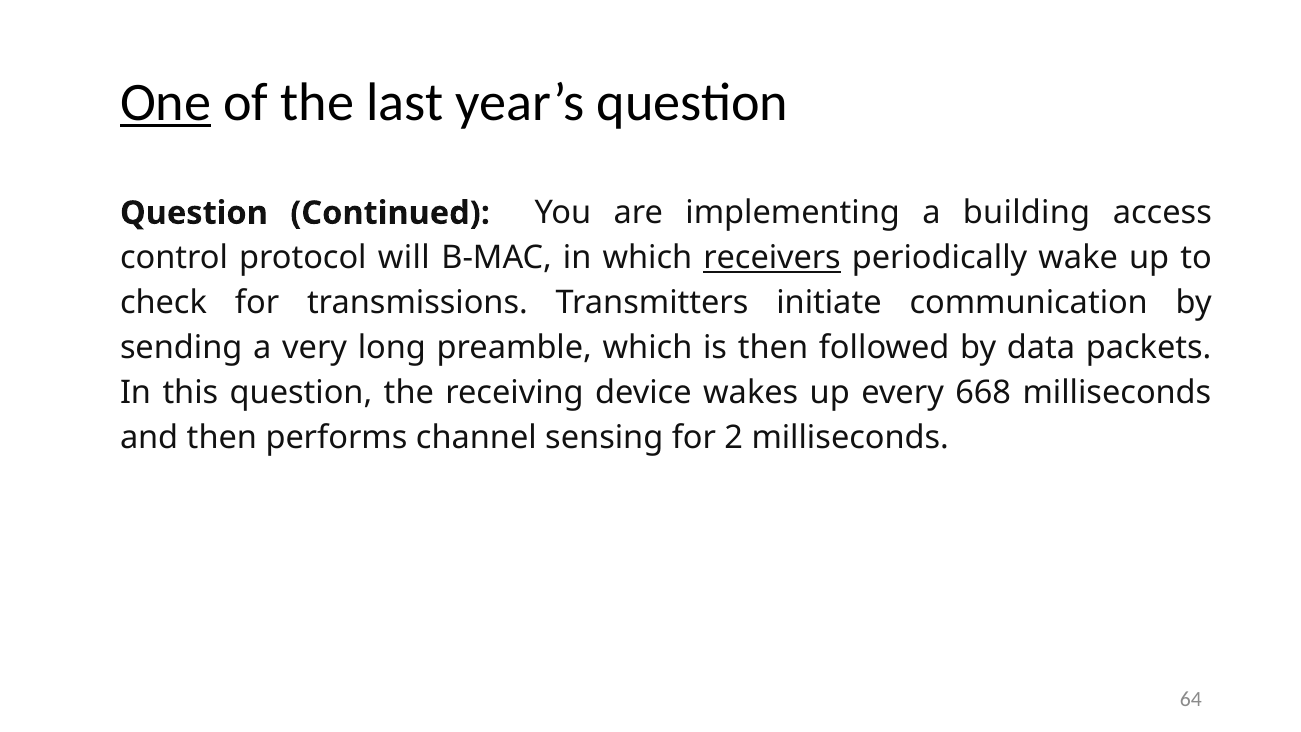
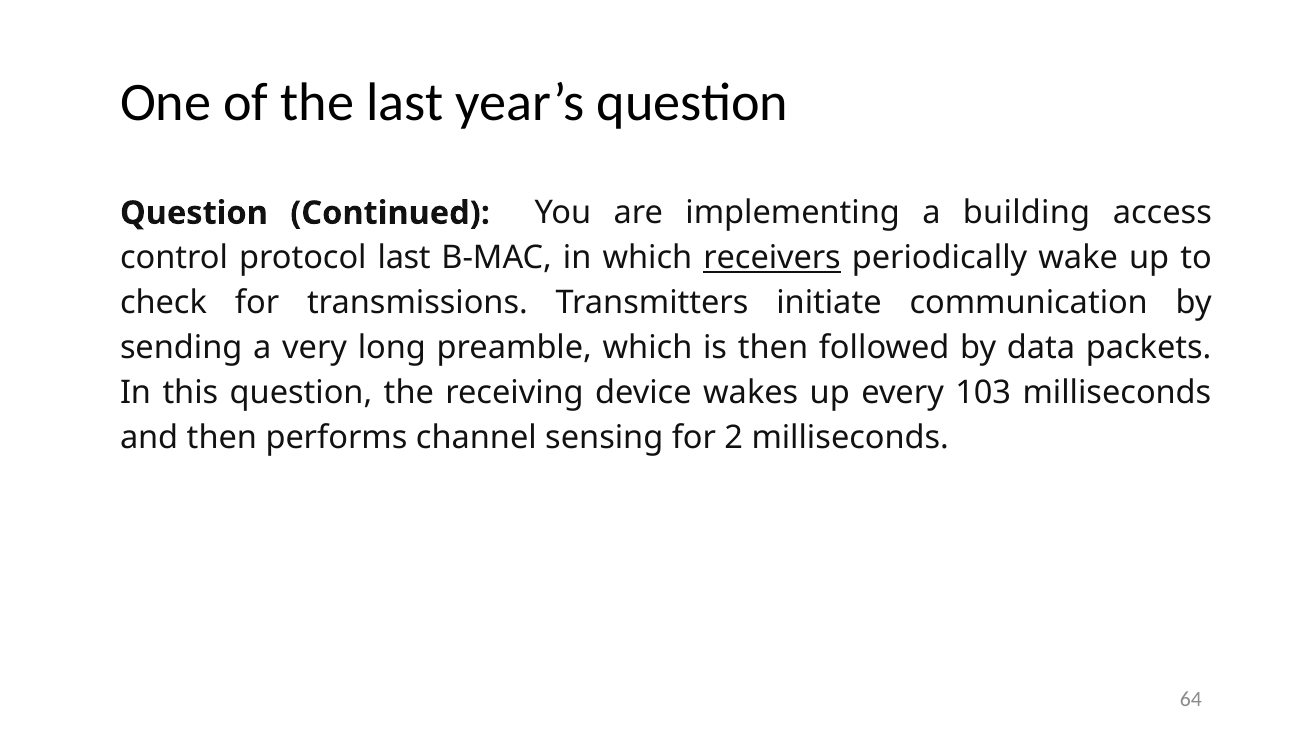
One underline: present -> none (166, 102)
protocol will: will -> last (404, 258)
668: 668 -> 103 (983, 392)
